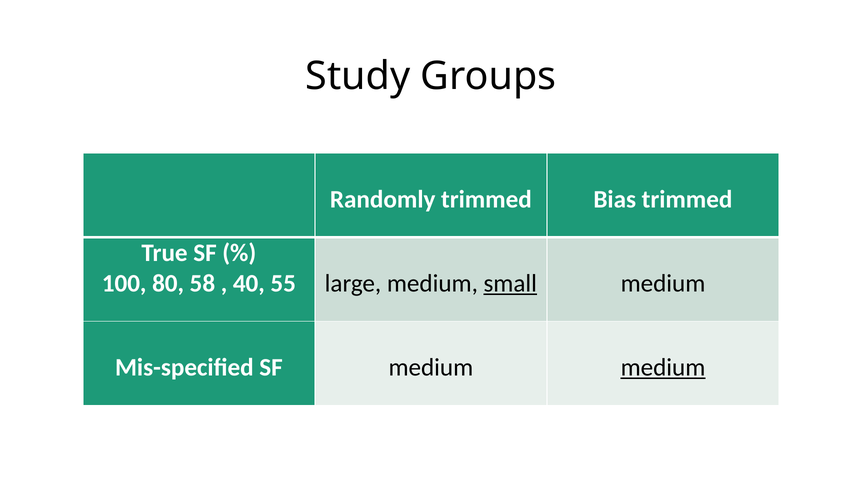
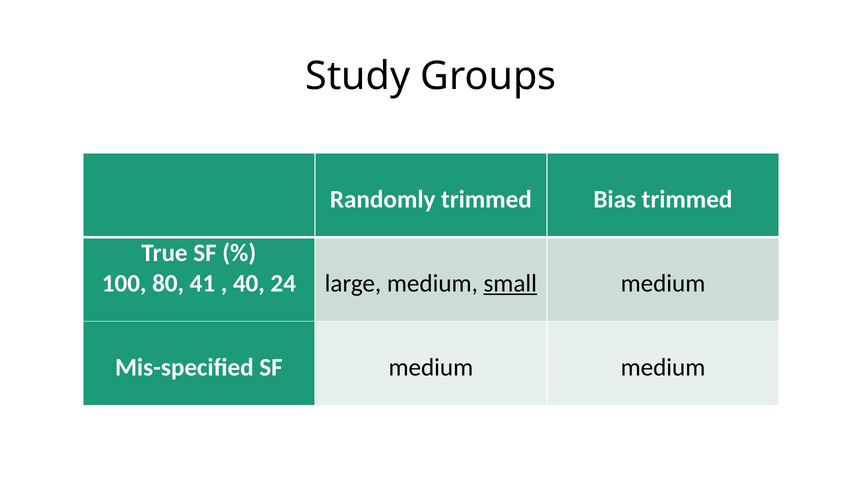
58: 58 -> 41 (202, 284)
55: 55 -> 24 (283, 284)
medium underline: present -> none (663, 368)
